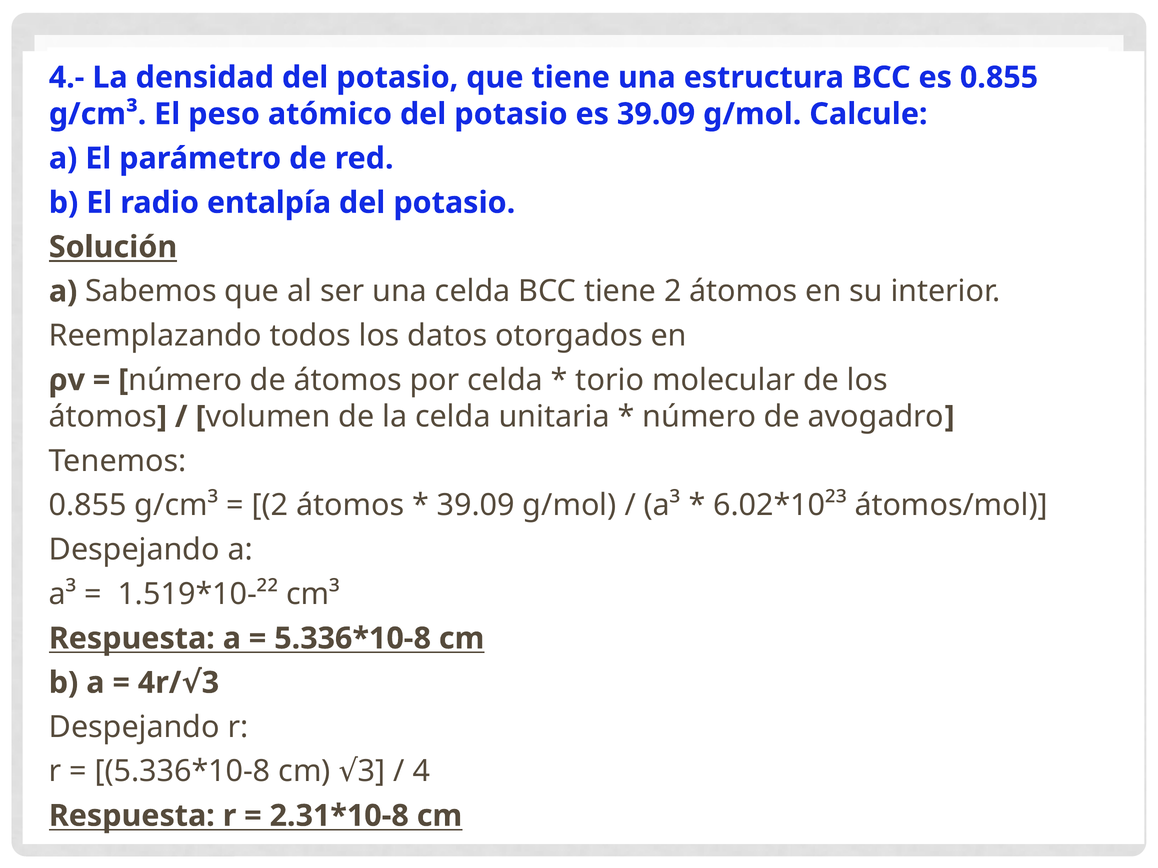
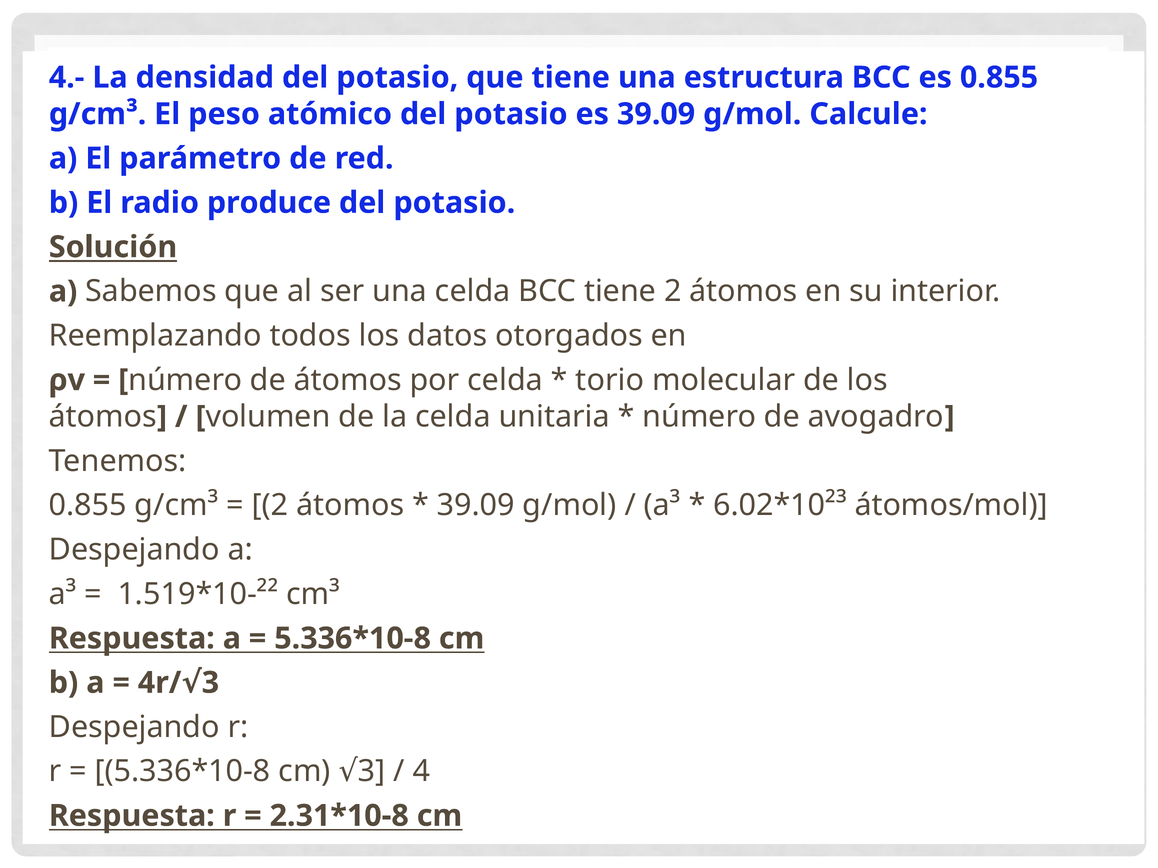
entalpía: entalpía -> produce (269, 203)
